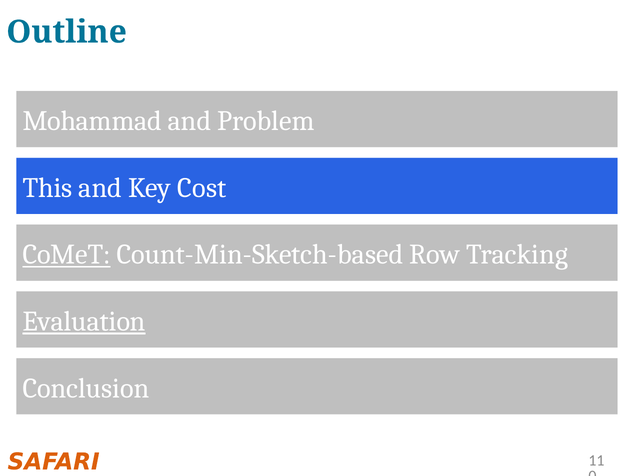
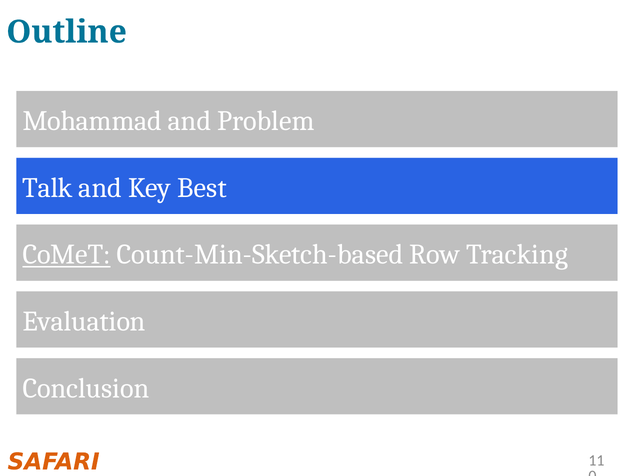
This: This -> Talk (47, 188)
Cost: Cost -> Best (202, 188)
Evaluation underline: present -> none (84, 321)
